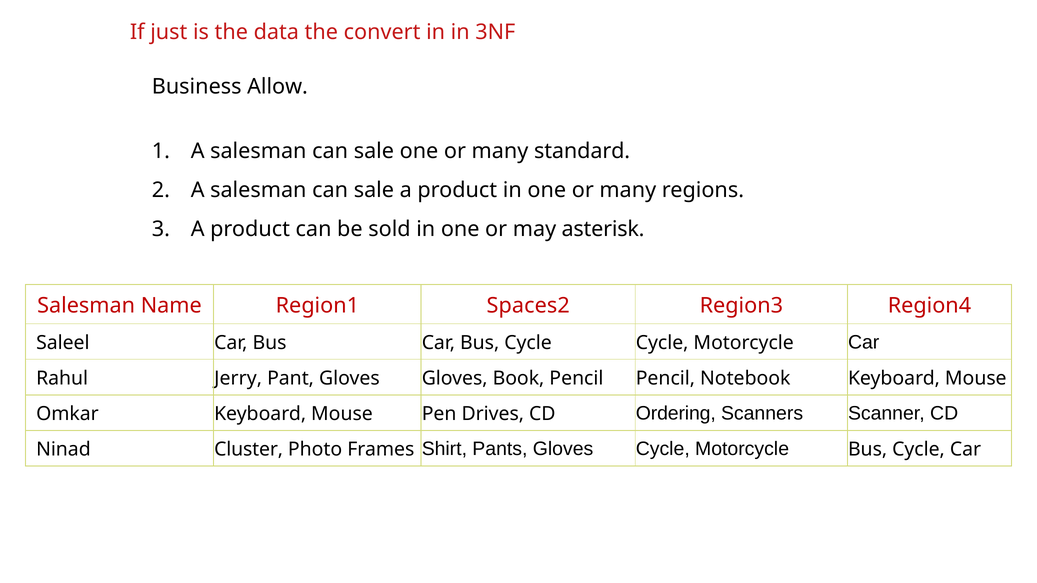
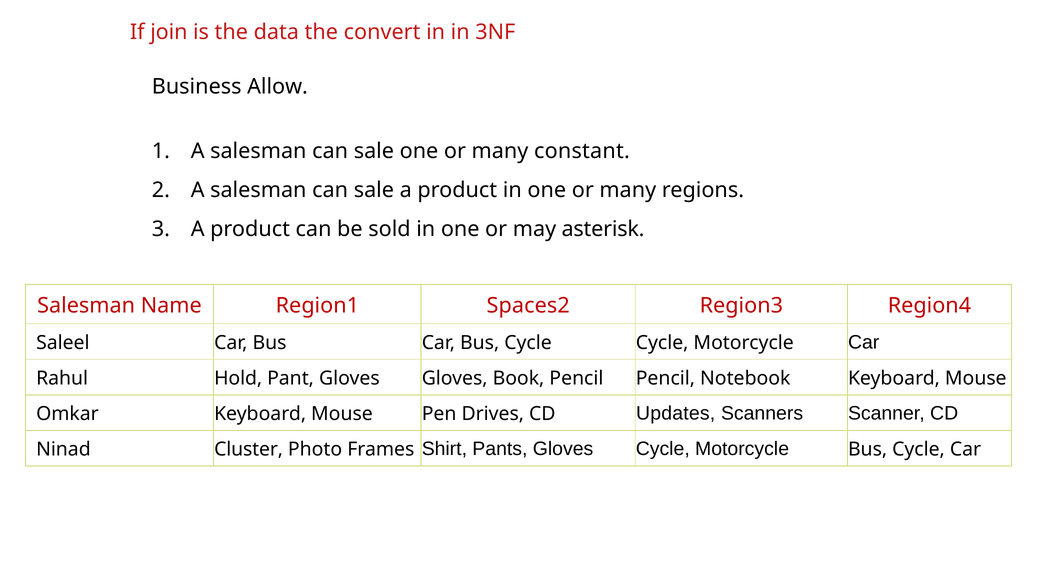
just: just -> join (169, 32)
standard: standard -> constant (582, 151)
Jerry: Jerry -> Hold (238, 379)
Ordering: Ordering -> Updates (676, 414)
